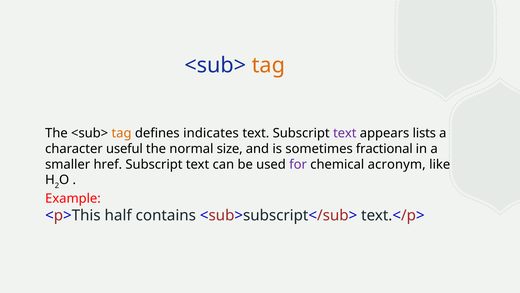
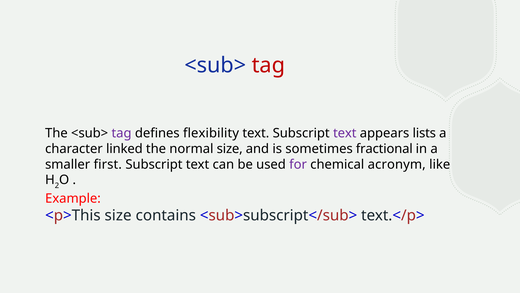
tag colour: orange -> red (268, 65)
tag colour: orange -> purple (122, 133)
indicates: indicates -> flexibility (211, 133)
useful: useful -> linked (124, 149)
href: href -> first (108, 164)
<p>This half: half -> size (118, 215)
